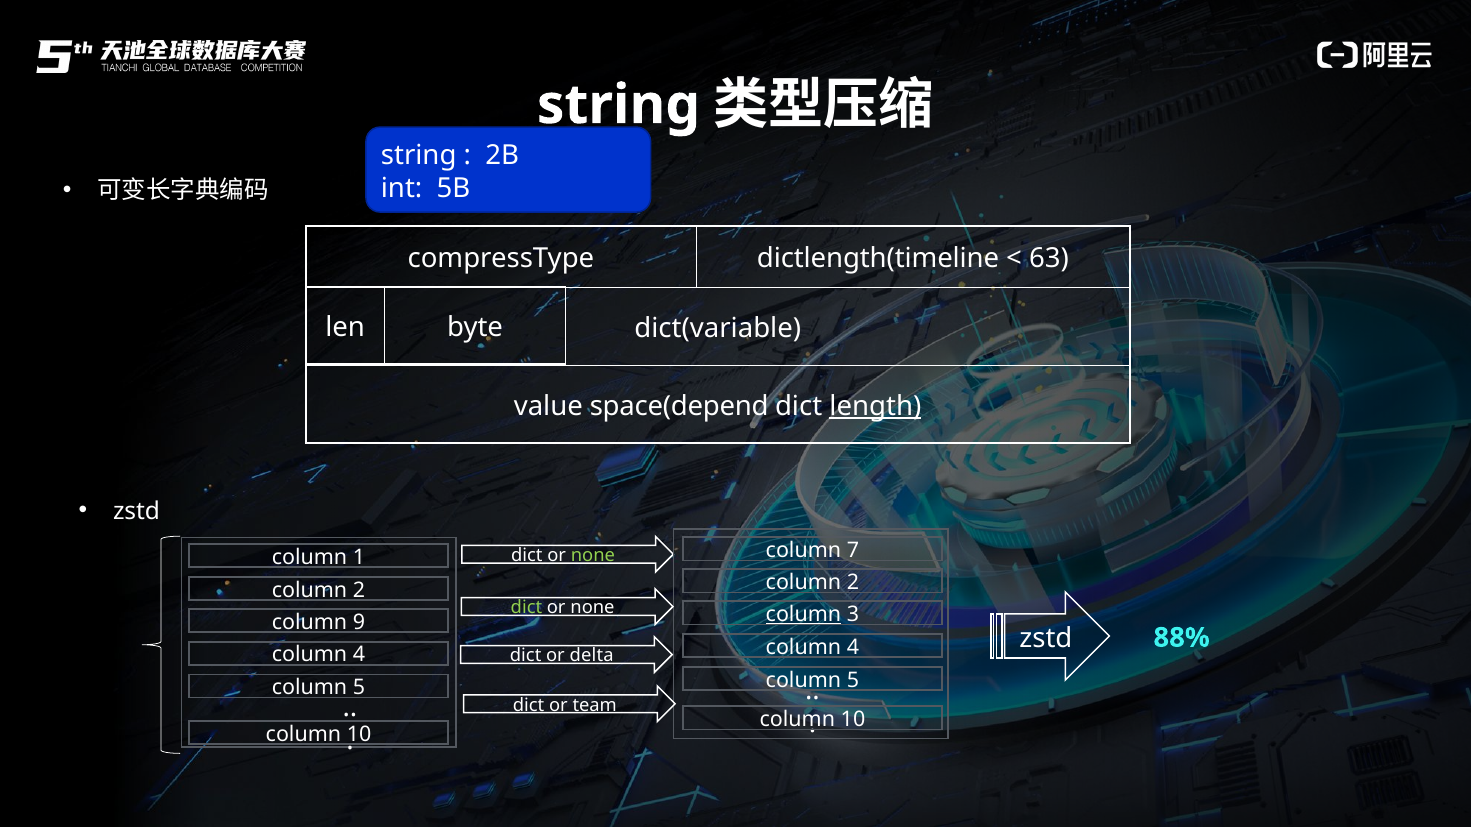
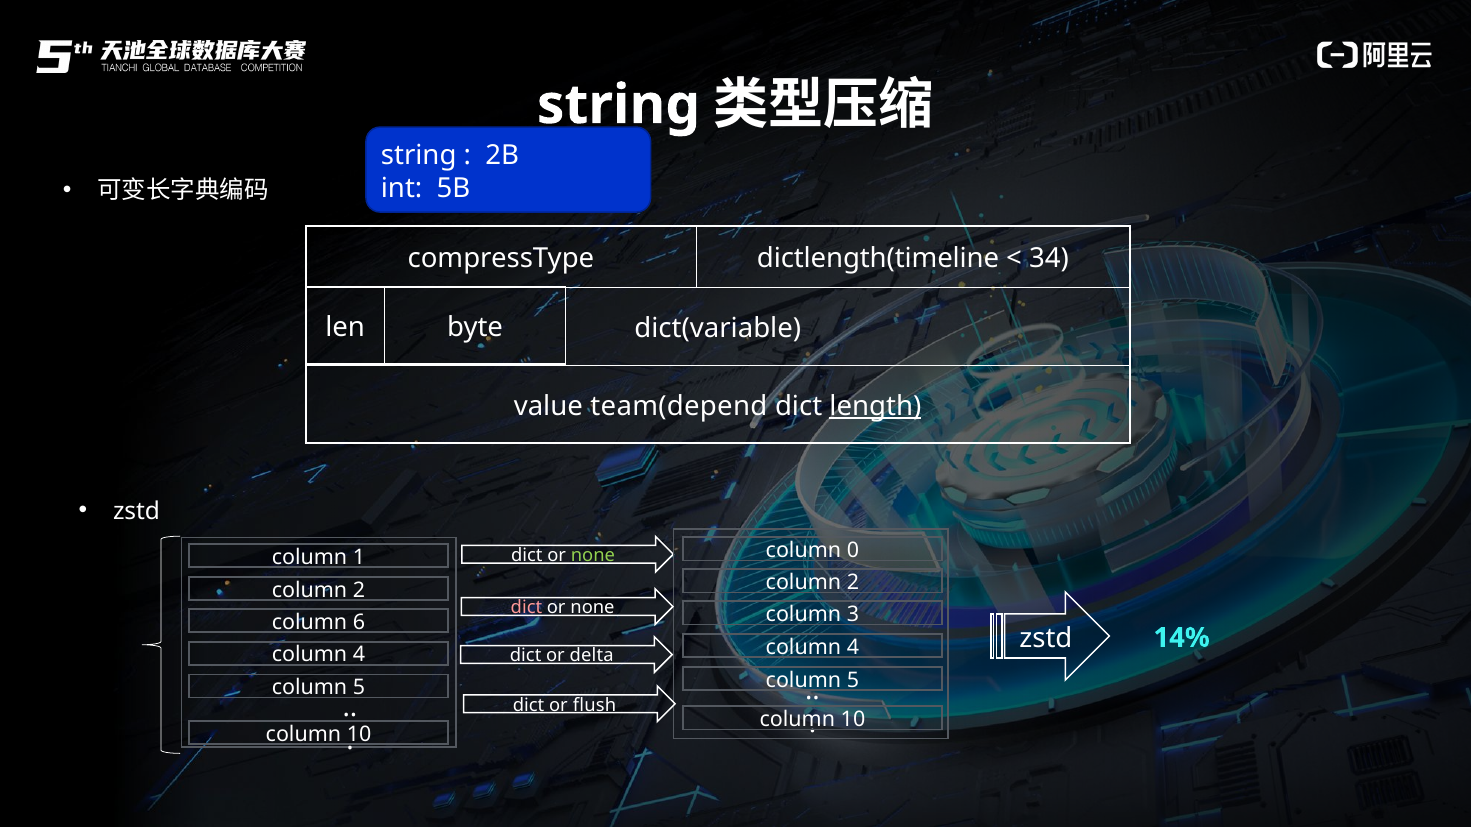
63: 63 -> 34 (1049, 259)
space(depend: space(depend -> team(depend (679, 406)
7: 7 -> 0 (853, 550)
dict colour: light green -> pink (526, 608)
column underline: present -> none (803, 615)
9: 9 -> 6 (359, 622)
88%: 88% -> 14% (1182, 638)
team: team -> flush (595, 705)
